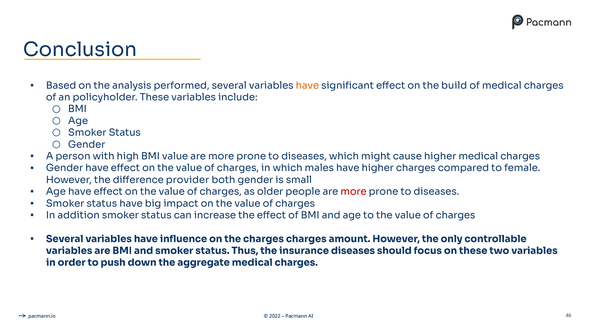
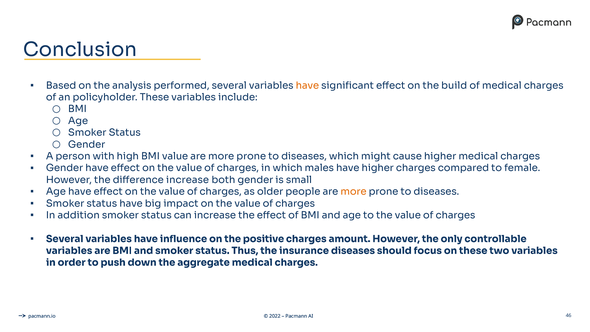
difference provider: provider -> increase (188, 180)
more colour: red -> orange (353, 192)
the charges: charges -> positive (264, 239)
